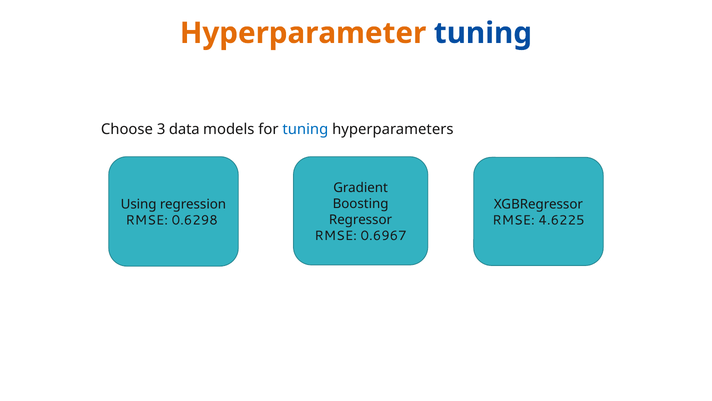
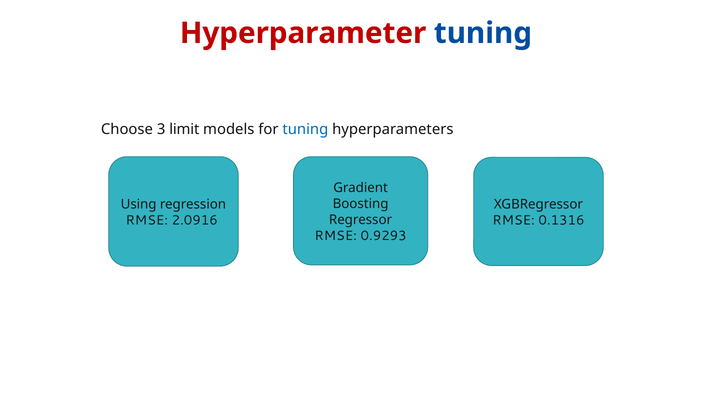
Hyperparameter colour: orange -> red (303, 33)
data: data -> limit (184, 129)
0.6298: 0.6298 -> 2.0916 (195, 220)
4.6225: 4.6225 -> 0.1316 (561, 220)
0.6967: 0.6967 -> 0.9293 (384, 235)
